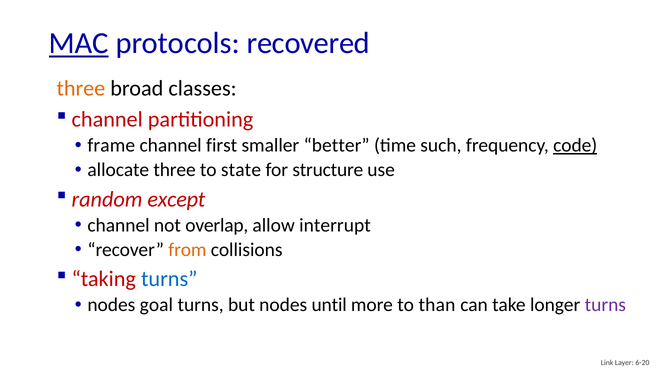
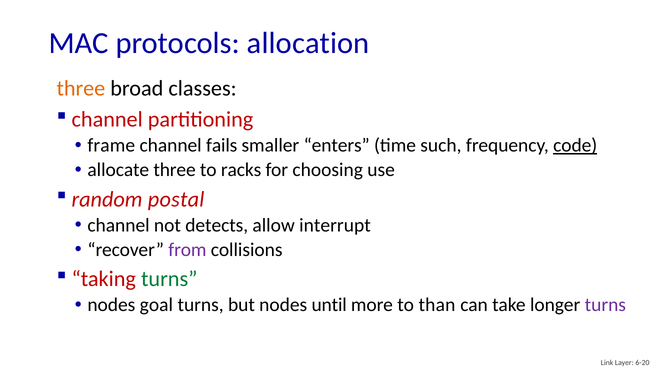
MAC underline: present -> none (79, 43)
recovered: recovered -> allocation (308, 43)
first: first -> fails (222, 146)
better: better -> enters (337, 146)
state: state -> racks (241, 170)
structure: structure -> choosing (328, 170)
except: except -> postal (176, 199)
overlap: overlap -> detects (217, 225)
from colour: orange -> purple (187, 250)
turns colour: blue -> green (169, 279)
